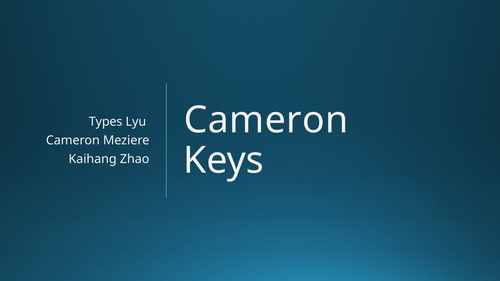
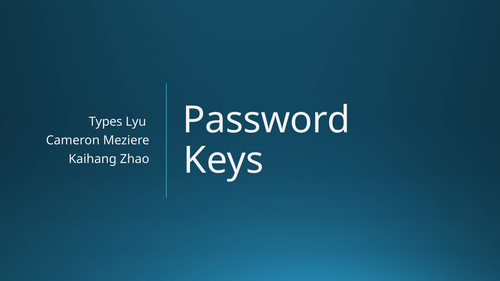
Cameron: Cameron -> Password (266, 120)
